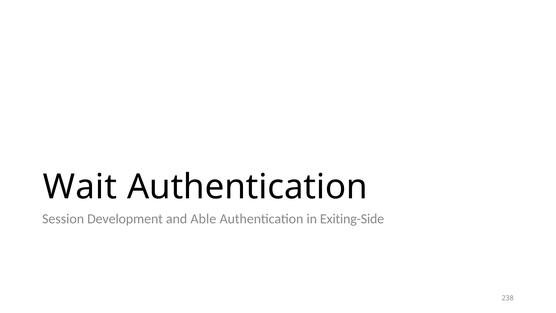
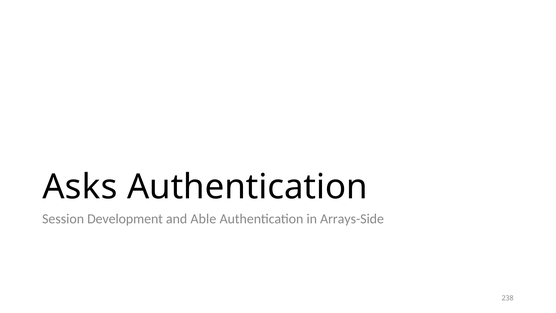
Wait: Wait -> Asks (80, 187)
Exiting-Side: Exiting-Side -> Arrays-Side (352, 219)
